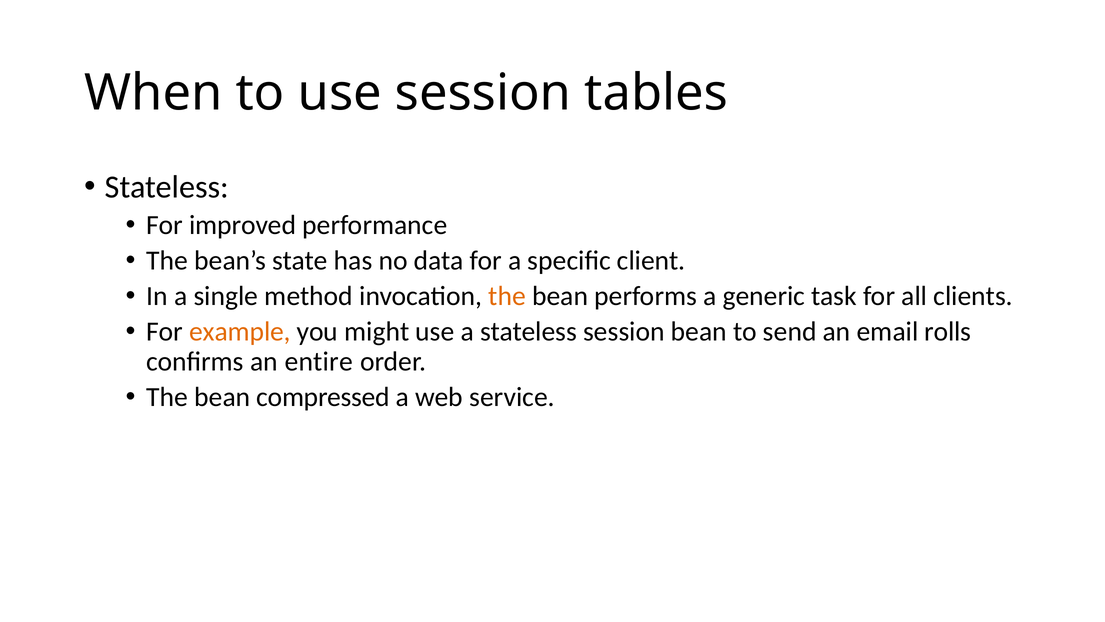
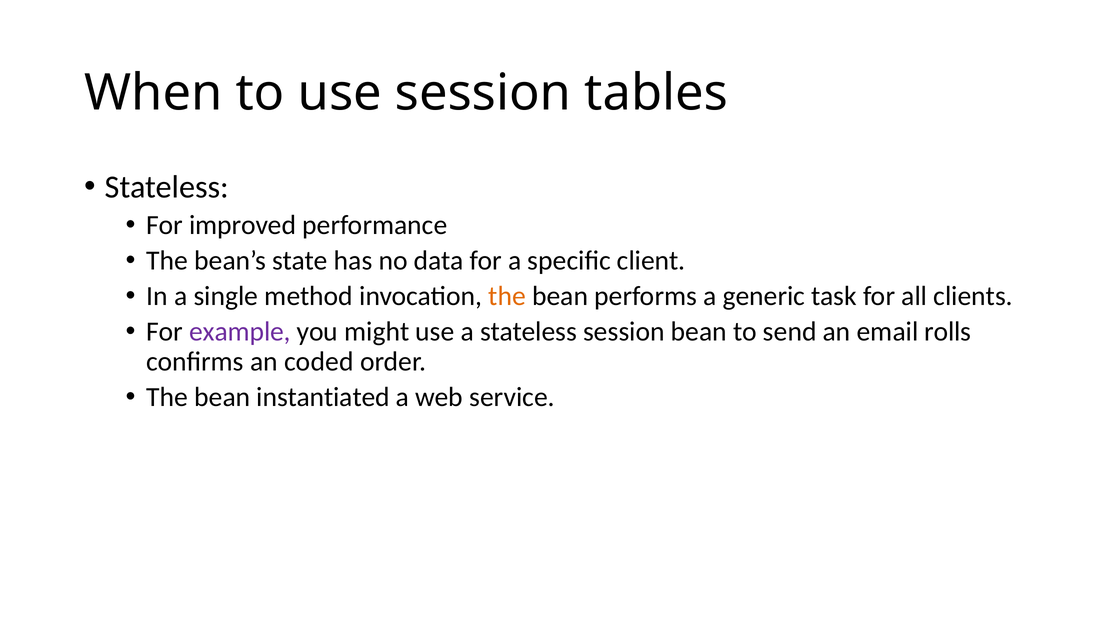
example colour: orange -> purple (240, 332)
entire: entire -> coded (319, 361)
compressed: compressed -> instantiated (323, 397)
